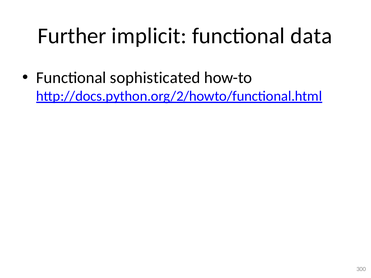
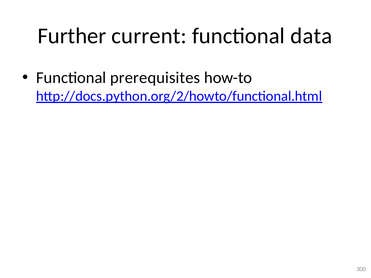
implicit: implicit -> current (149, 36)
sophisticated: sophisticated -> prerequisites (155, 78)
